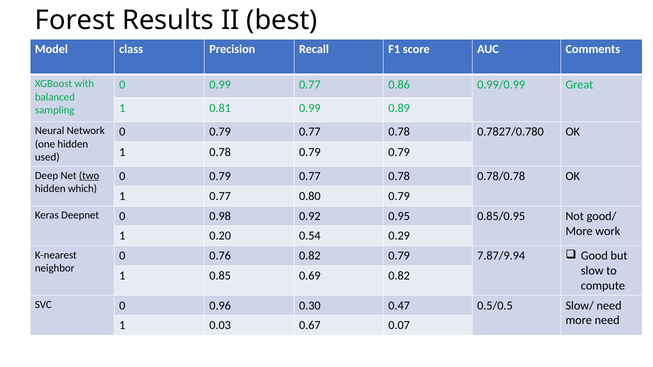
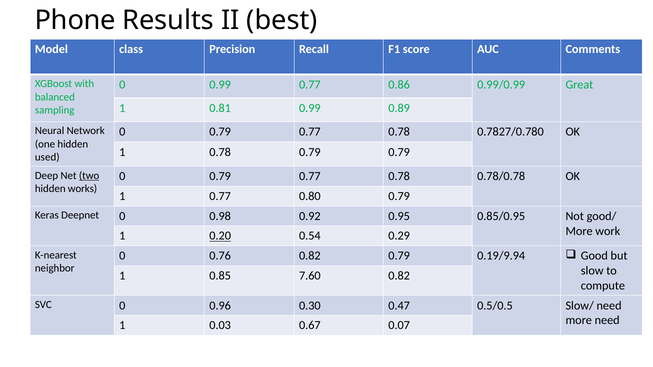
Forest: Forest -> Phone (75, 20)
which: which -> works (82, 189)
0.20 underline: none -> present (220, 236)
7.87/9.94: 7.87/9.94 -> 0.19/9.94 (501, 256)
0.69: 0.69 -> 7.60 (310, 276)
